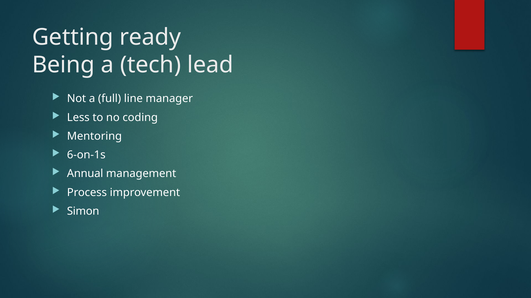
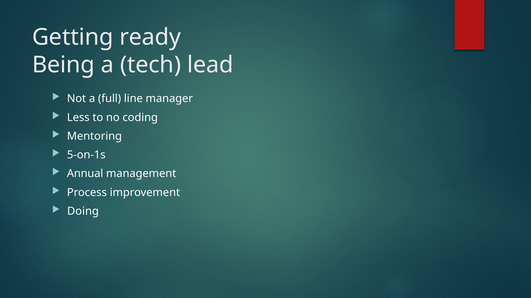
6-on-1s: 6-on-1s -> 5-on-1s (86, 155)
Simon: Simon -> Doing (83, 212)
